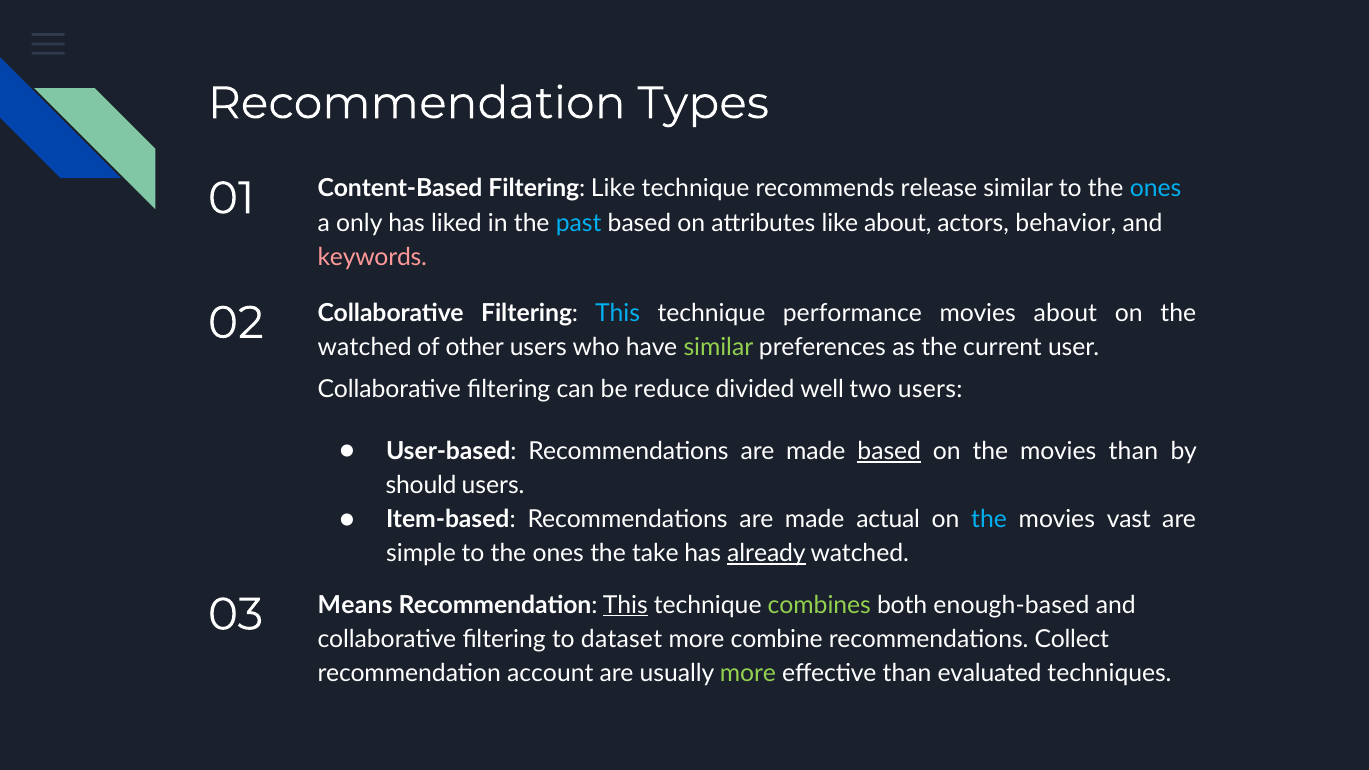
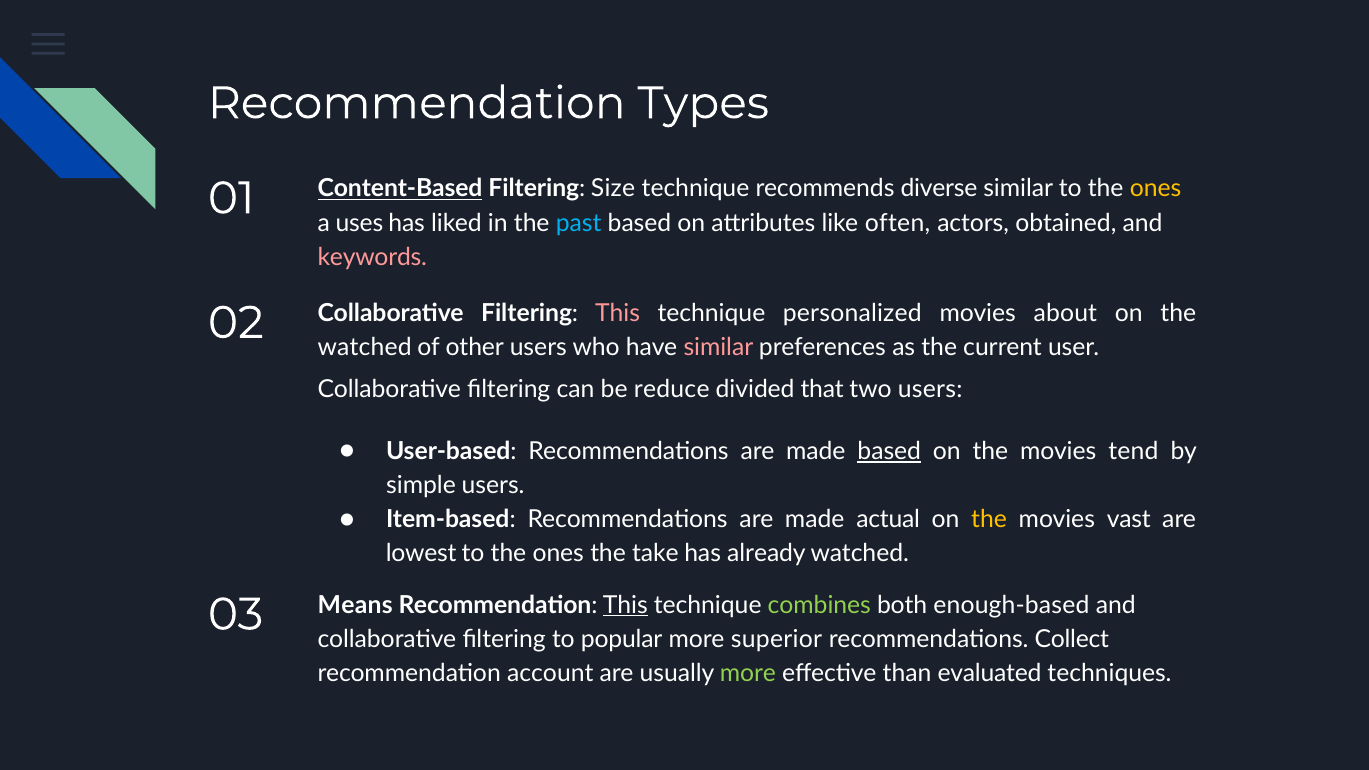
Content-Based underline: none -> present (400, 189)
Filtering Like: Like -> Size (613, 189)
release: release -> diverse (939, 189)
ones colour: light blue -> yellow (1156, 189)
only: only -> uses (359, 223)
like about: about -> often (898, 223)
behavior: behavior -> obtained (1066, 223)
This colour: light blue -> pink (618, 313)
performance: performance -> personalized (852, 313)
similar colour: light green -> pink (718, 347)
well: well -> that (822, 390)
movies than: than -> tend (1133, 451)
should: should -> simple (421, 485)
the colour: light blue -> yellow (989, 519)
simple: simple -> lowest (421, 554)
already underline: present -> none (766, 554)
dataset: dataset -> popular (622, 639)
combine: combine -> superior (777, 639)
